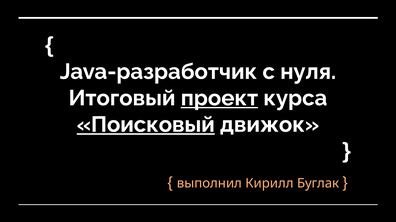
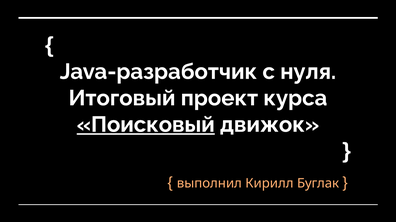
проект underline: present -> none (219, 98)
